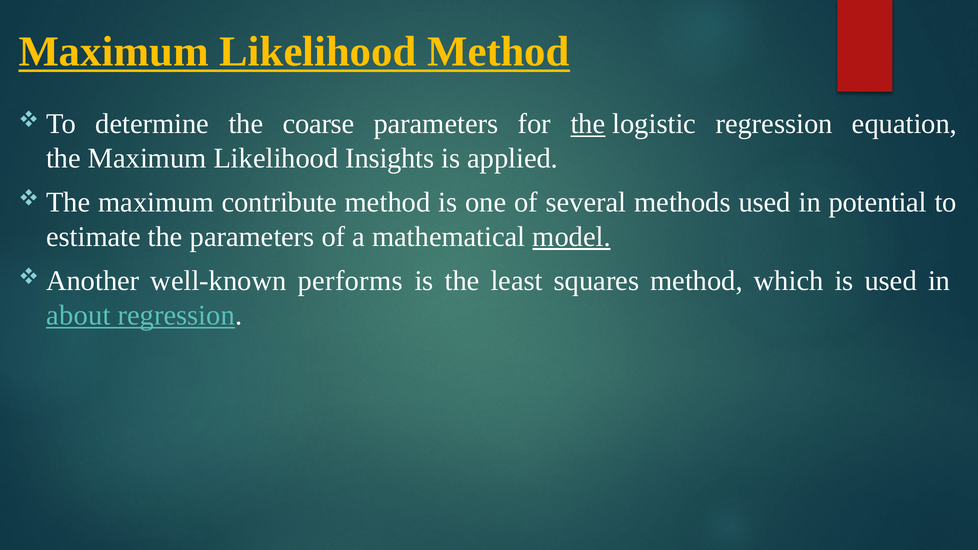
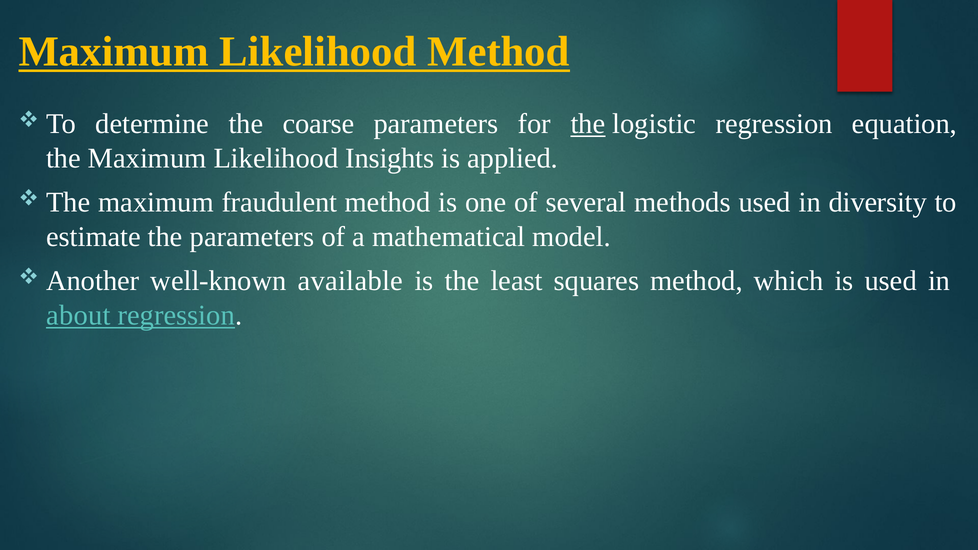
contribute: contribute -> fraudulent (279, 203)
potential: potential -> diversity (878, 203)
model underline: present -> none (572, 237)
performs: performs -> available (350, 281)
